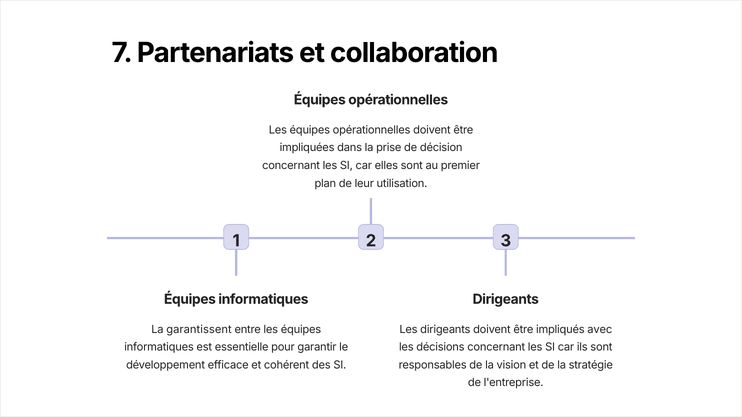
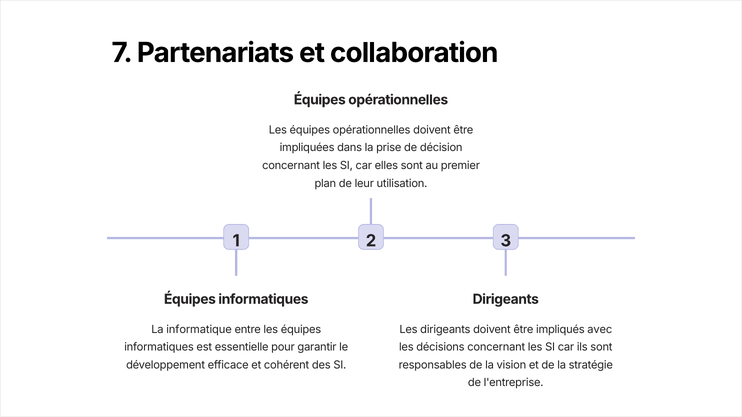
garantissent: garantissent -> informatique (199, 330)
